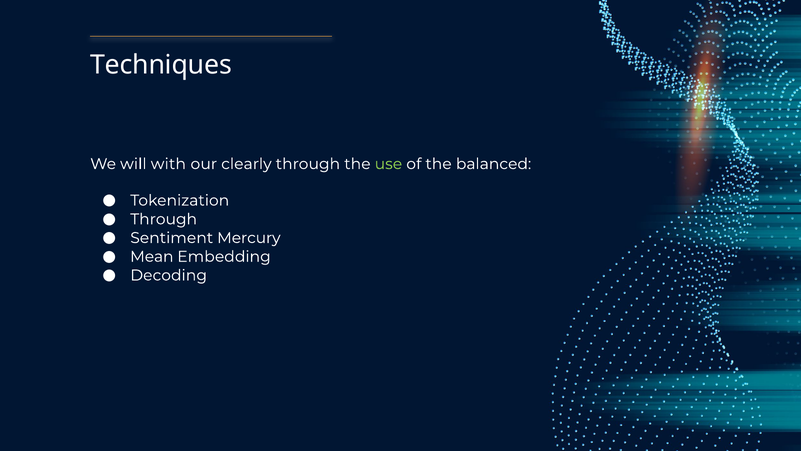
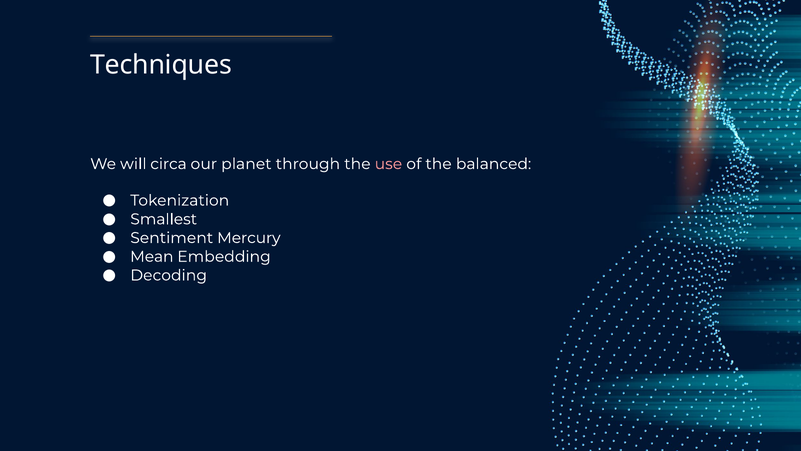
with: with -> circa (168, 164)
clearly: clearly -> planet (246, 164)
use colour: light green -> pink (388, 164)
Through: Through -> Smallest (164, 219)
